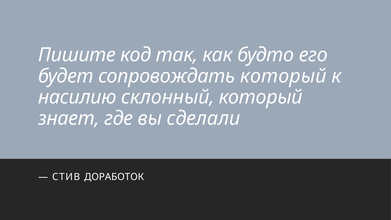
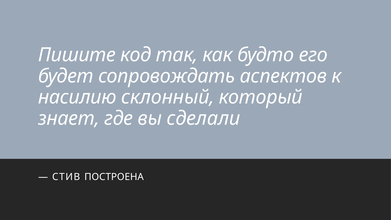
сопровождать который: который -> аспектов (283, 76)
ДОРАБОТОК: ДОРАБОТОК -> ПОСТРОЕНА (114, 177)
